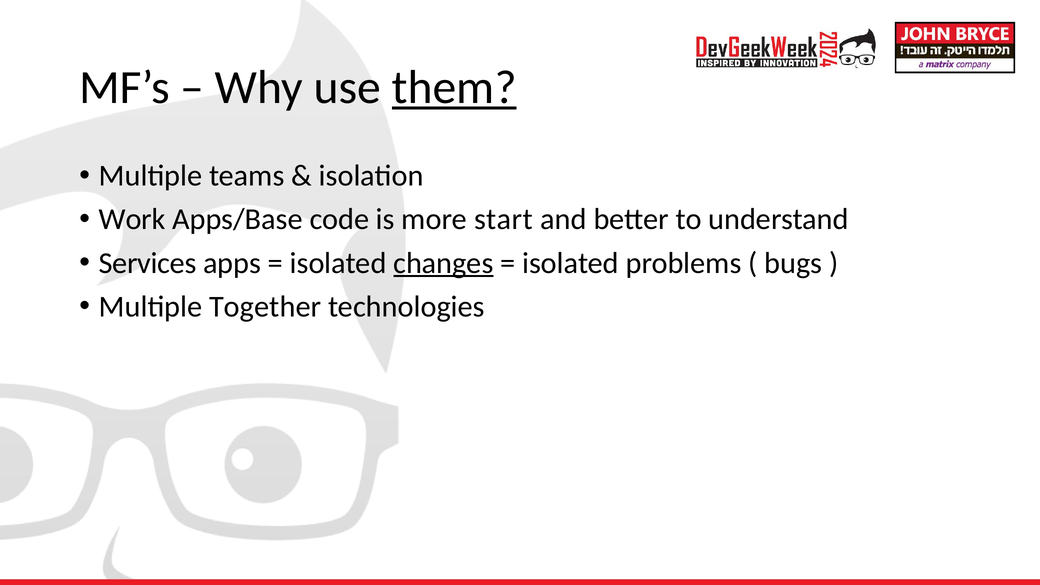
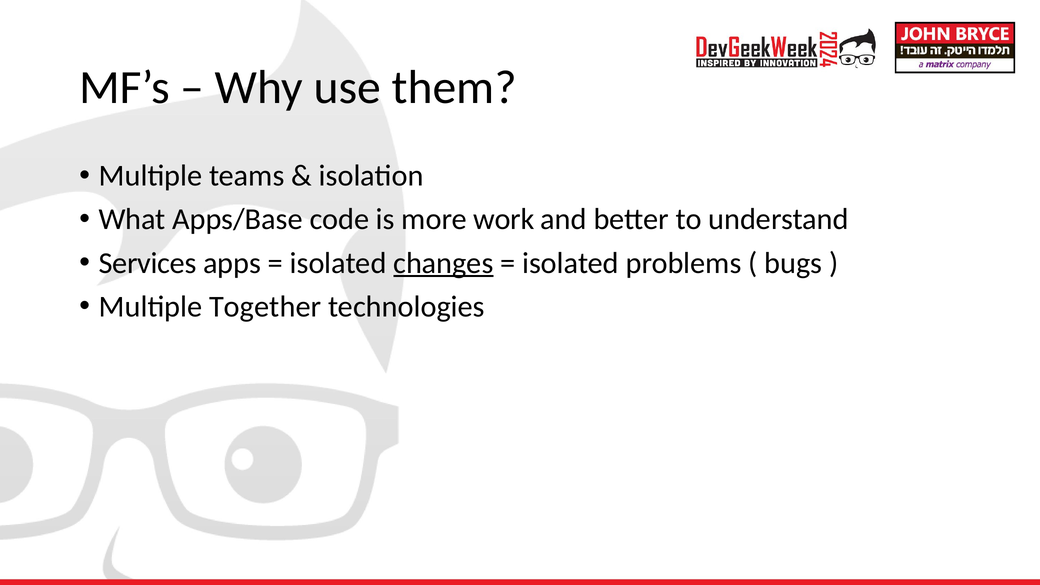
them underline: present -> none (454, 87)
Work: Work -> What (132, 219)
start: start -> work (504, 219)
